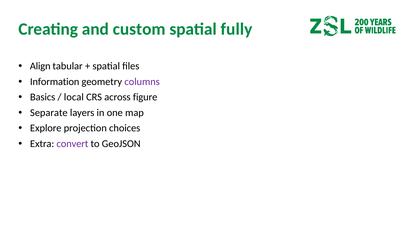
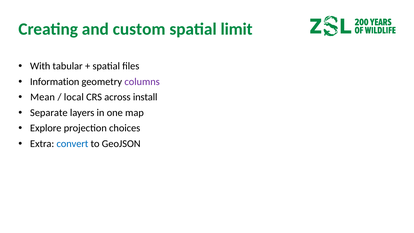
fully: fully -> limit (237, 29)
Align: Align -> With (40, 66)
Basics: Basics -> Mean (43, 97)
figure: figure -> install (145, 97)
convert colour: purple -> blue (72, 144)
